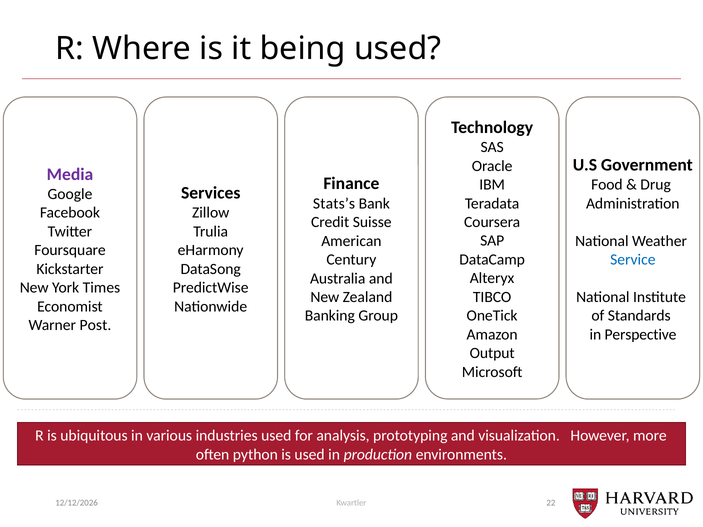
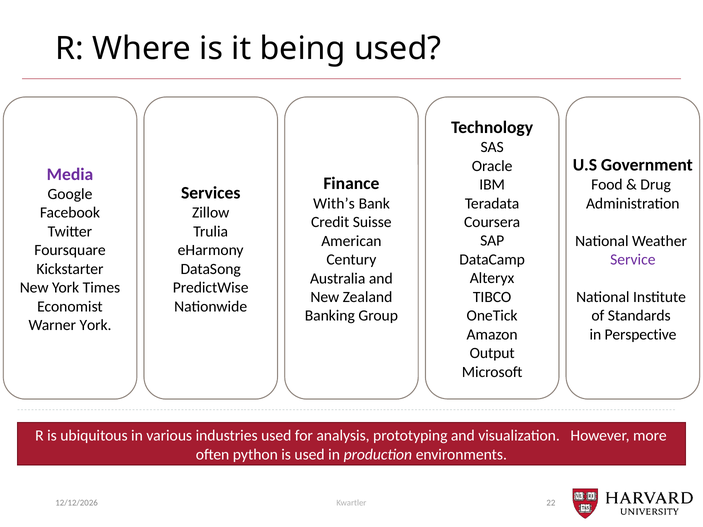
Stats’s: Stats’s -> With’s (334, 204)
Service colour: blue -> purple (633, 260)
Warner Post: Post -> York (96, 325)
